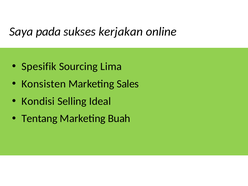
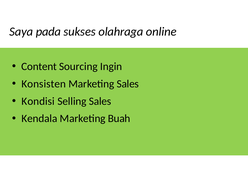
kerjakan: kerjakan -> olahraga (121, 32)
Spesifik: Spesifik -> Content (39, 66)
Lima: Lima -> Ingin (111, 66)
Selling Ideal: Ideal -> Sales (100, 101)
Tentang: Tentang -> Kendala (39, 119)
